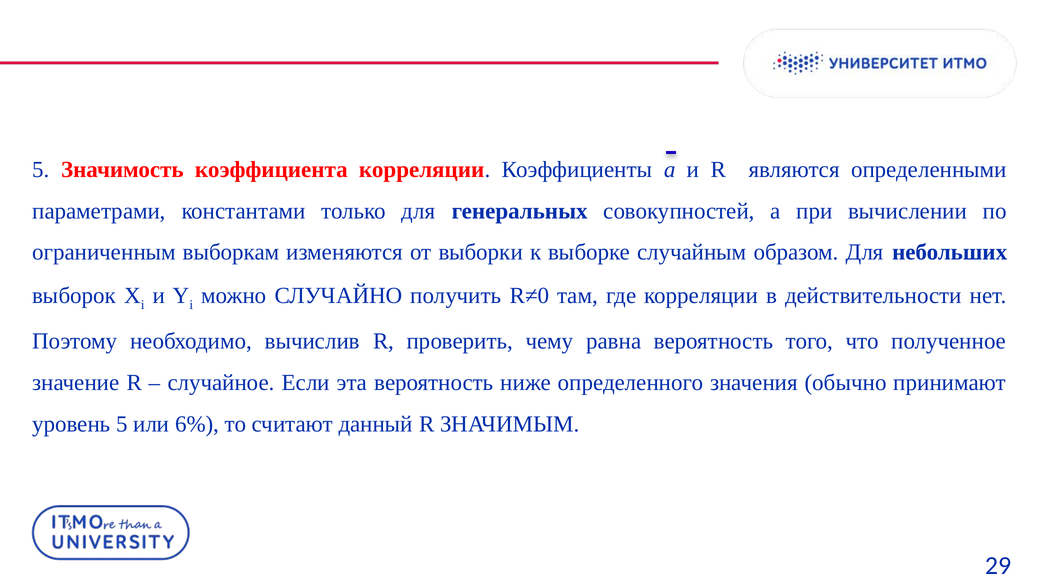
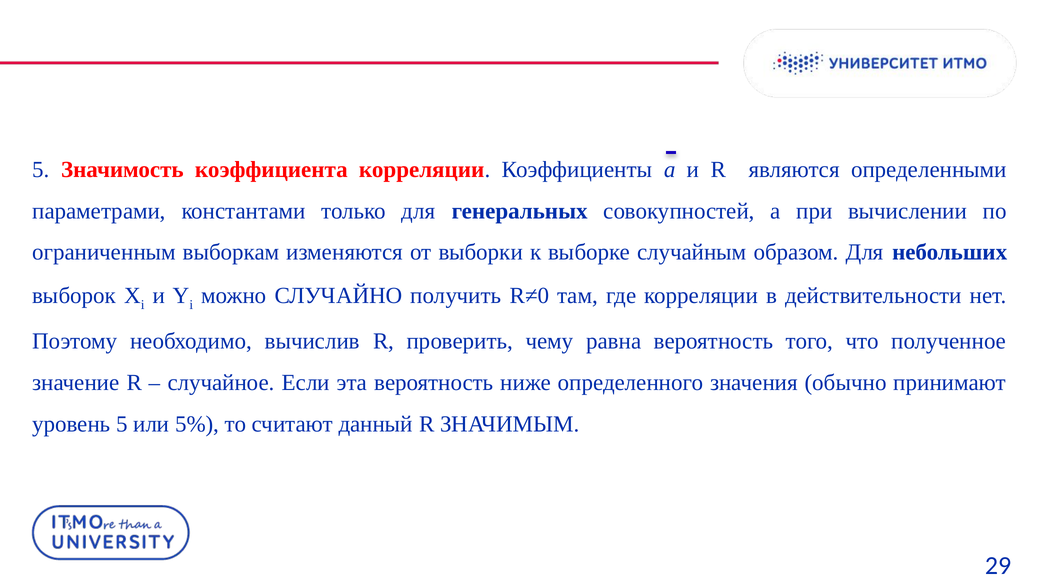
6%: 6% -> 5% (197, 424)
